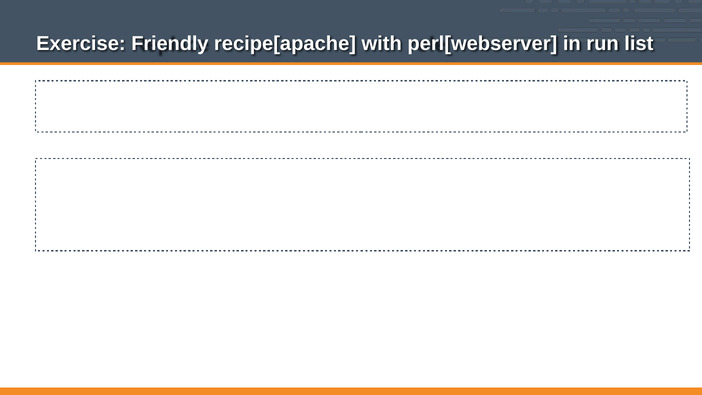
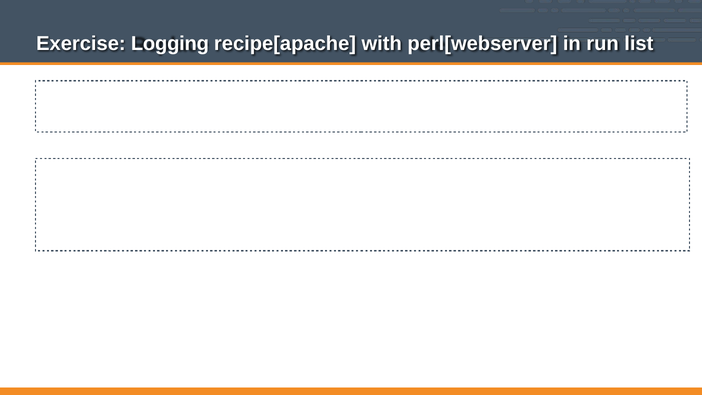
Friendly: Friendly -> Logging (170, 44)
